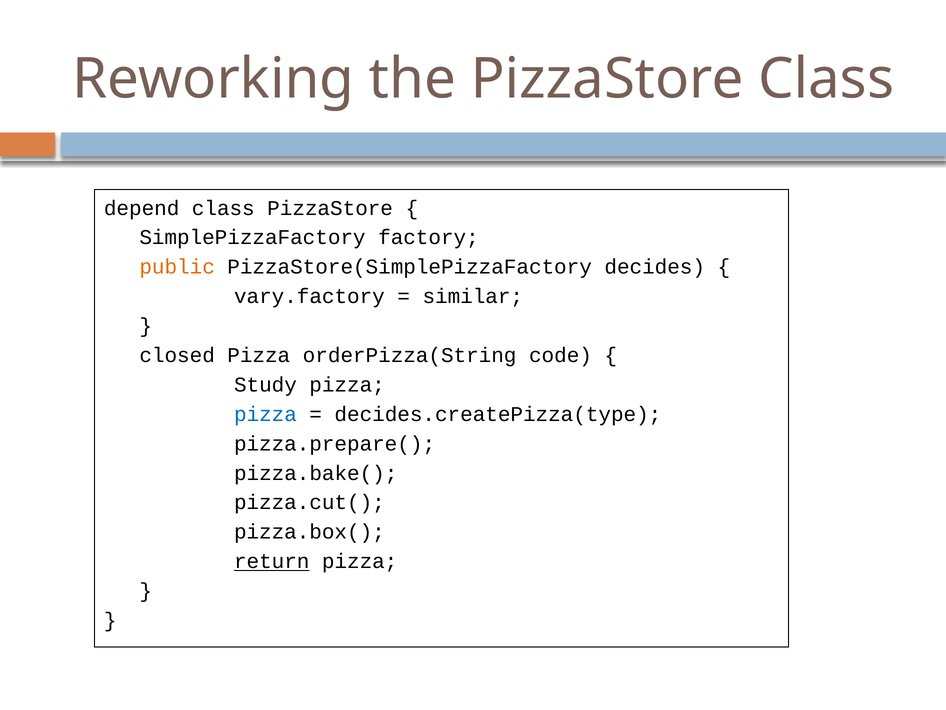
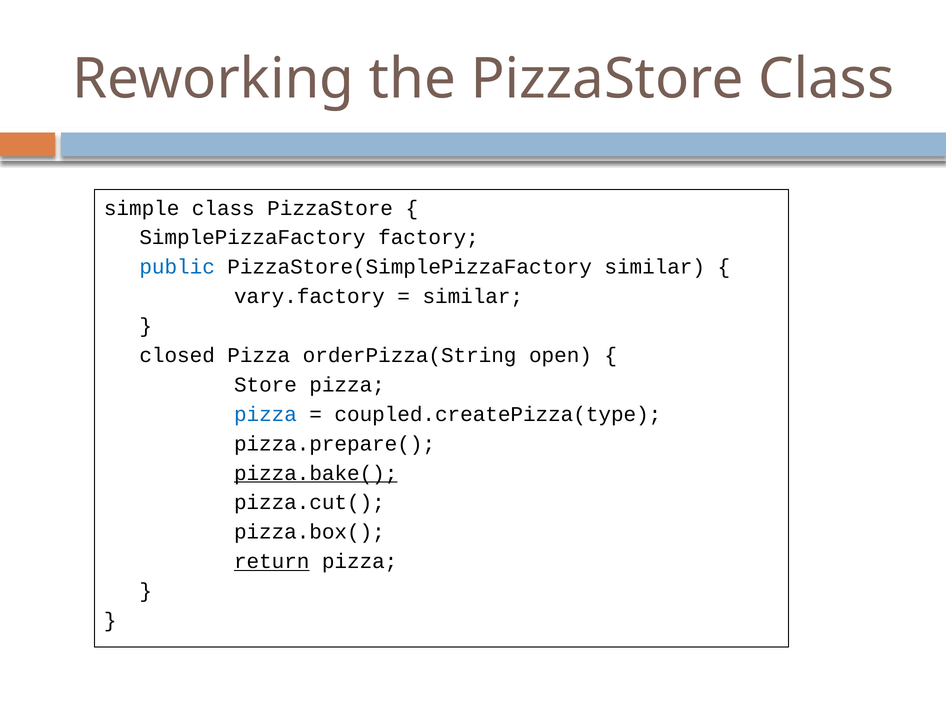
depend: depend -> simple (142, 208)
public colour: orange -> blue (177, 267)
PizzaStore(SimplePizzaFactory decides: decides -> similar (655, 267)
code: code -> open (560, 355)
Study: Study -> Store (265, 384)
decides.createPizza(type: decides.createPizza(type -> coupled.createPizza(type (498, 414)
pizza.bake( underline: none -> present (316, 473)
